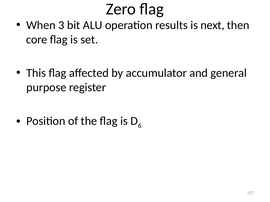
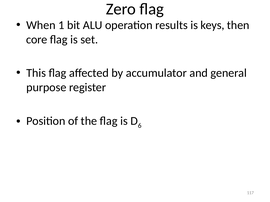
3: 3 -> 1 (61, 25)
next: next -> keys (212, 25)
